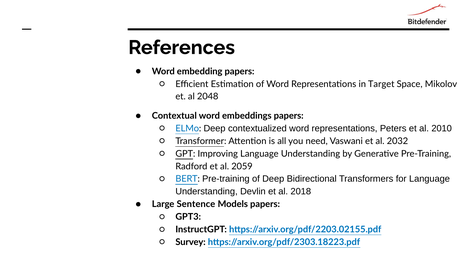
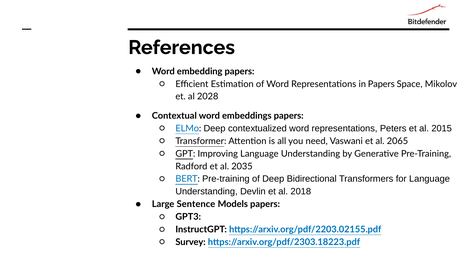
in Target: Target -> Papers (381, 84)
2048: 2048 -> 2028 (208, 97)
2010: 2010 -> 2015 (442, 128)
2032: 2032 -> 2065 (397, 141)
2059: 2059 -> 2035 (242, 166)
